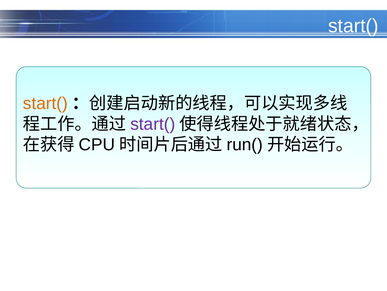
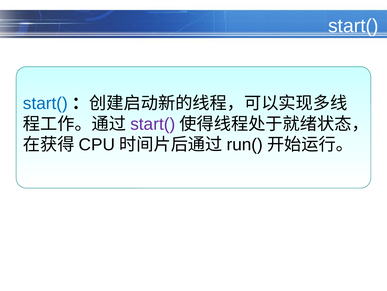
start( colour: orange -> blue (45, 103)
